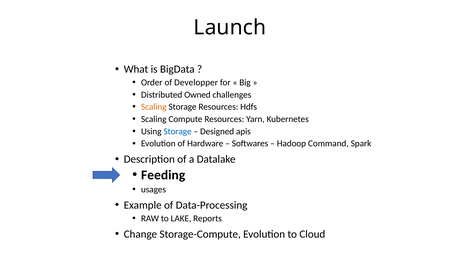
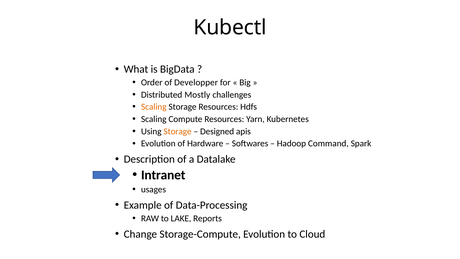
Launch: Launch -> Kubectl (230, 28)
Owned: Owned -> Mostly (197, 95)
Storage colour: blue -> orange (178, 131)
Feeding: Feeding -> Intranet (163, 175)
